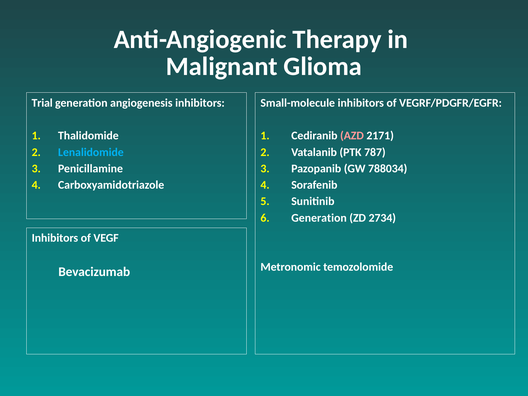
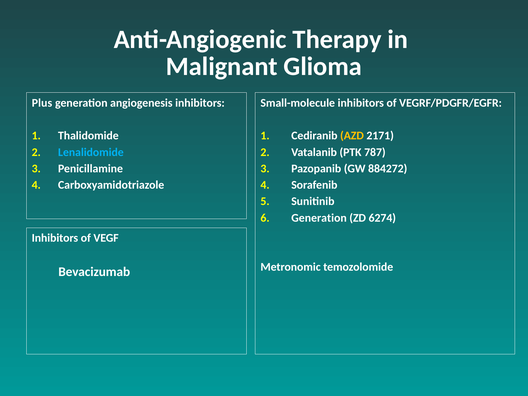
Trial: Trial -> Plus (42, 103)
AZD colour: pink -> yellow (352, 136)
788034: 788034 -> 884272 (388, 169)
2734: 2734 -> 6274 (382, 218)
